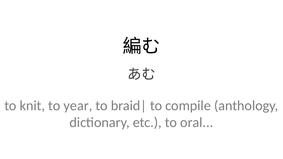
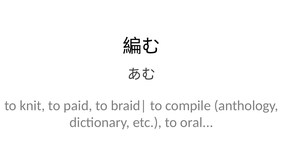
year: year -> paid (78, 106)
